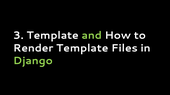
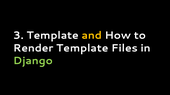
and colour: light green -> yellow (92, 36)
